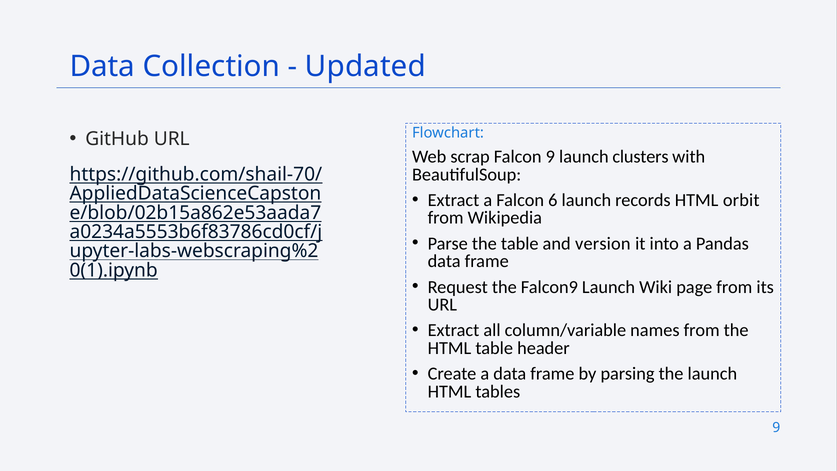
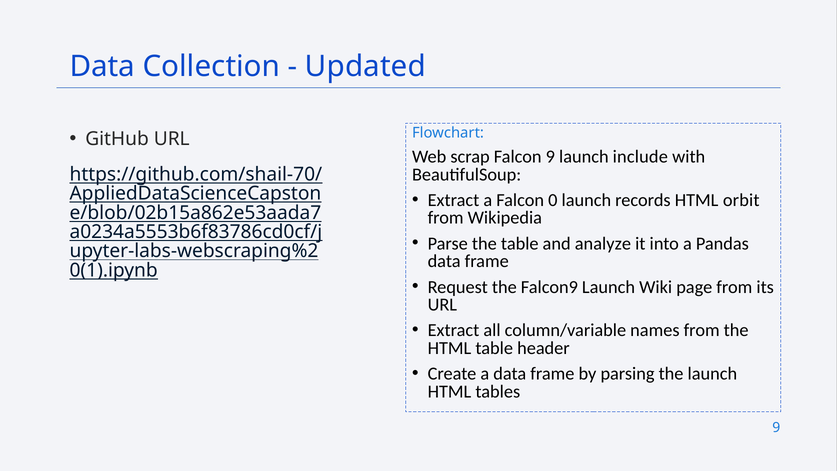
clusters: clusters -> include (640, 157)
6: 6 -> 0 (553, 200)
version: version -> analyze (603, 243)
